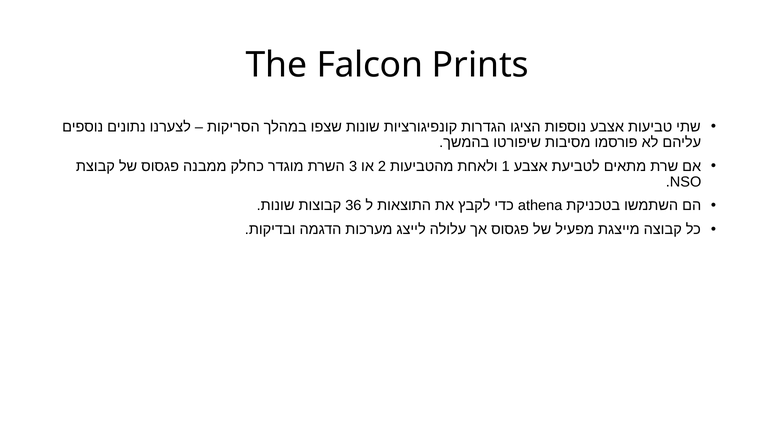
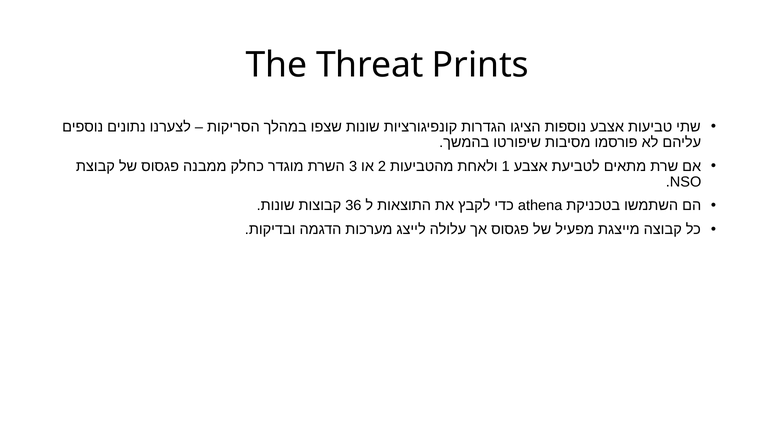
Falcon: Falcon -> Threat (370, 65)
